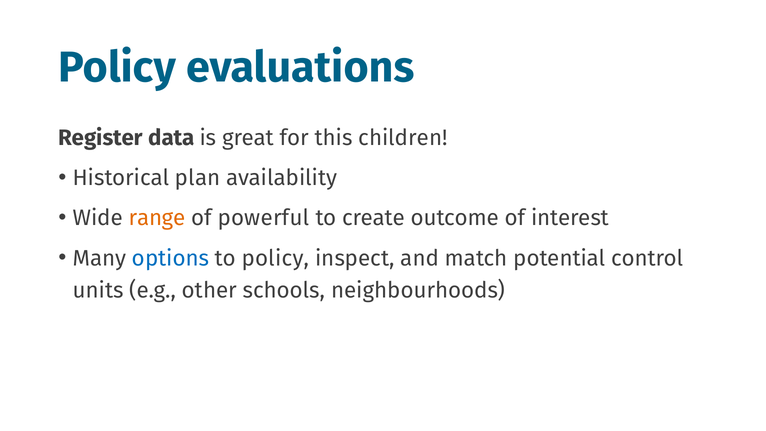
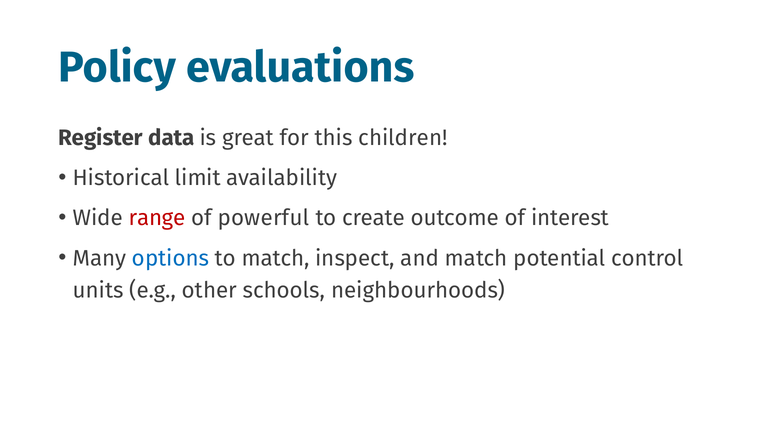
plan: plan -> limit (198, 178)
range colour: orange -> red (157, 218)
to policy: policy -> match (276, 258)
